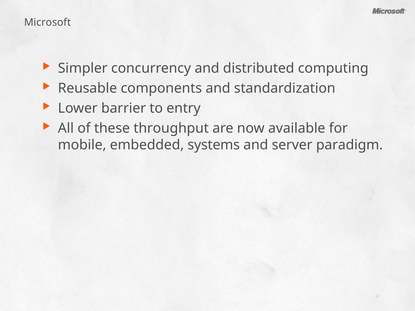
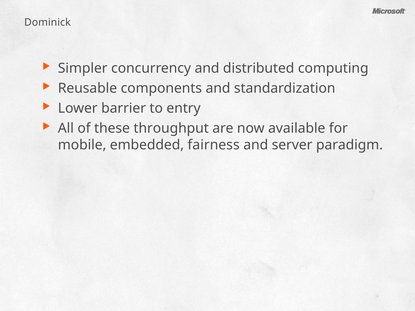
Microsoft: Microsoft -> Dominick (47, 23)
systems: systems -> fairness (214, 145)
